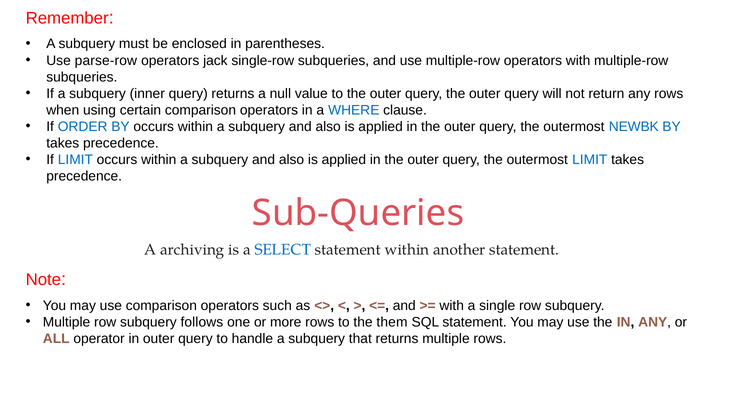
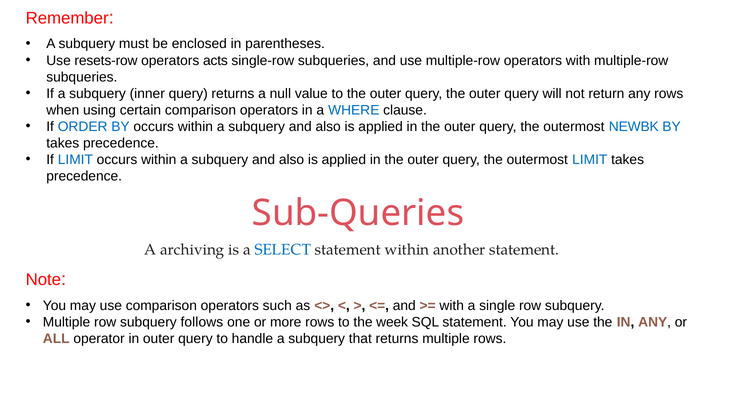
parse-row: parse-row -> resets-row (106, 61)
jack: jack -> acts (215, 61)
them: them -> week (392, 322)
